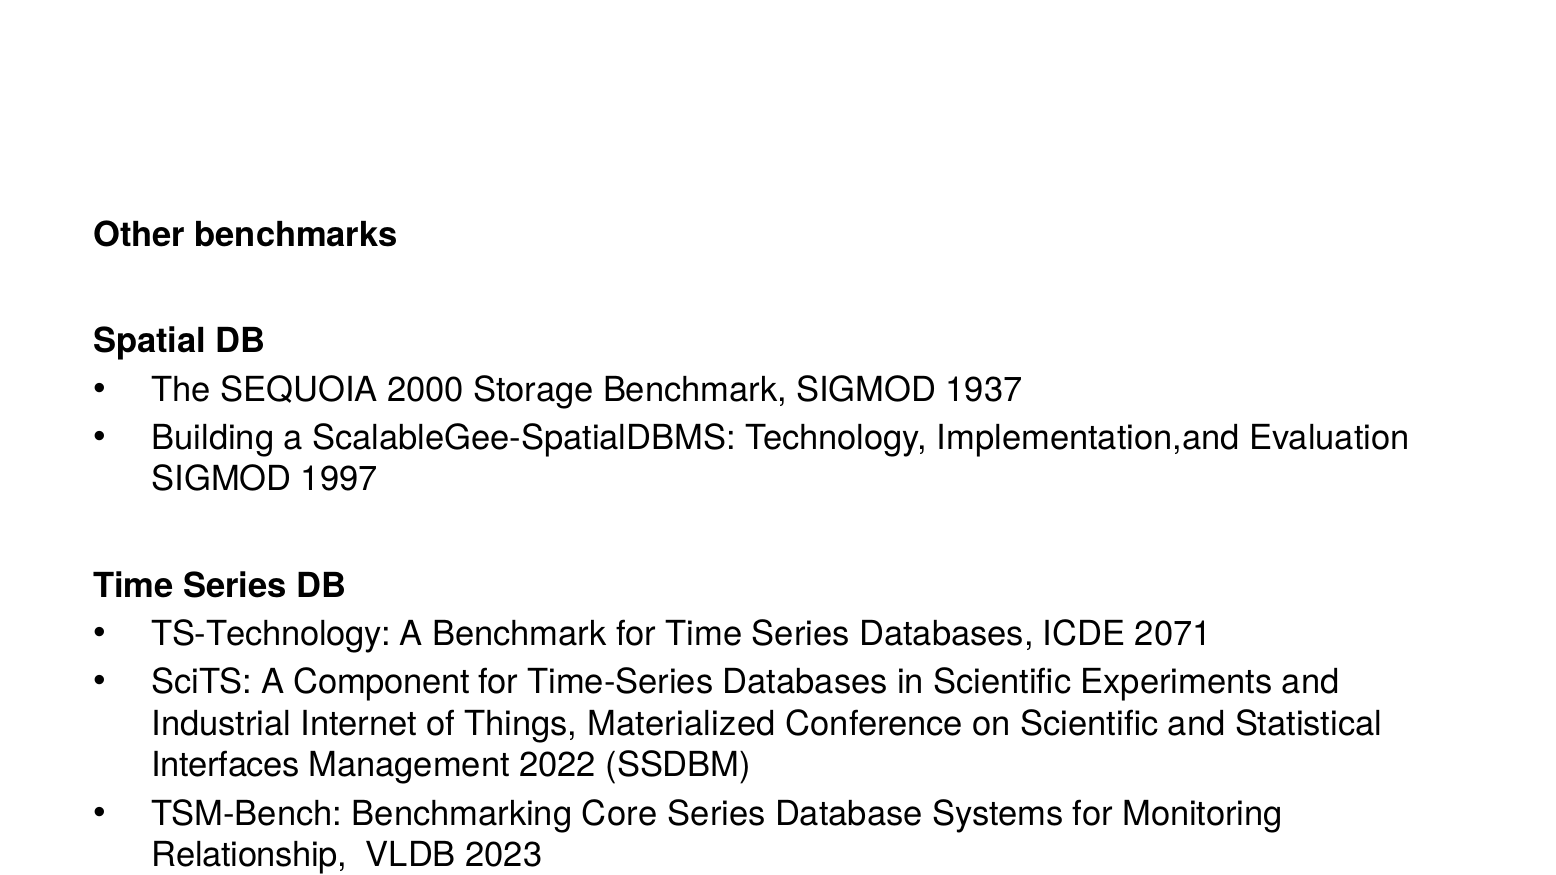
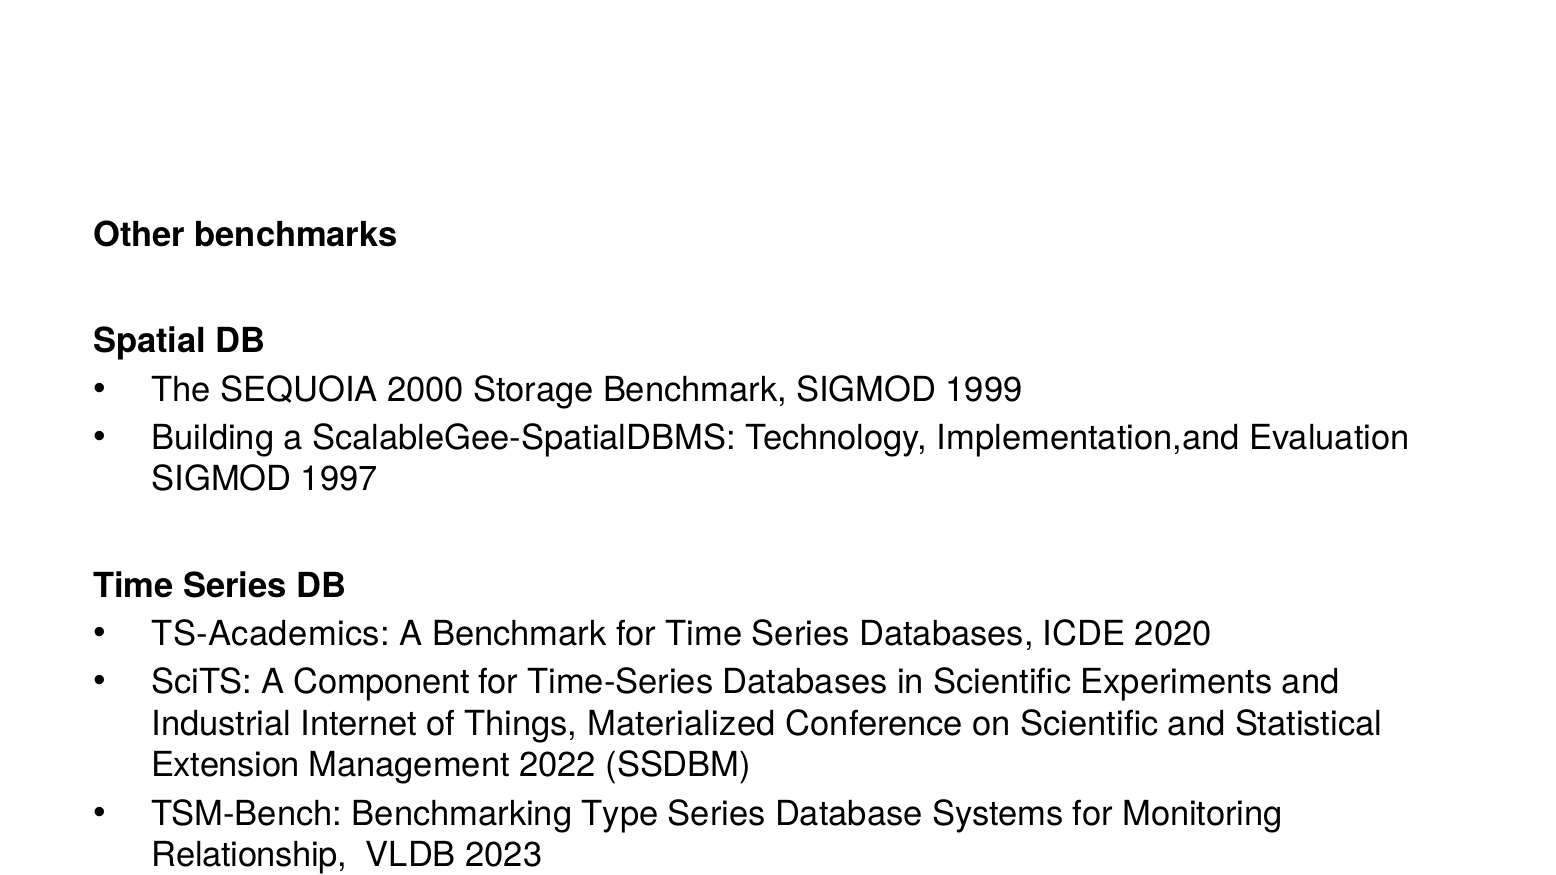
1937: 1937 -> 1999 (984, 390)
TS-Technology: TS-Technology -> TS-Academics (271, 634)
2071: 2071 -> 2020 (1173, 634)
Interfaces: Interfaces -> Extension (226, 766)
Core: Core -> Type (620, 814)
